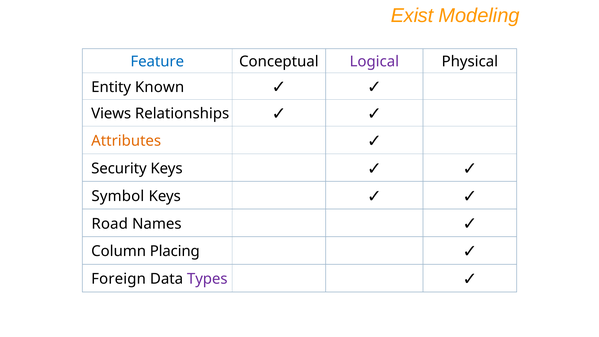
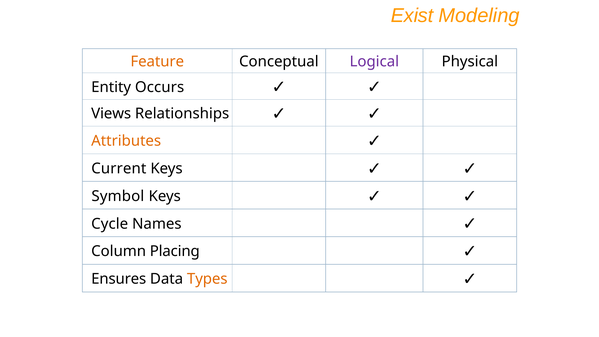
Feature colour: blue -> orange (157, 62)
Known: Known -> Occurs (160, 87)
Security: Security -> Current (119, 168)
Road: Road -> Cycle (110, 224)
Foreign: Foreign -> Ensures (119, 279)
Types colour: purple -> orange (207, 279)
